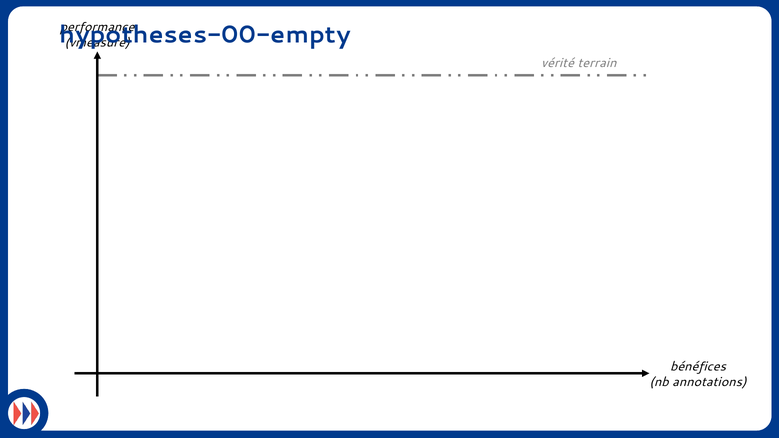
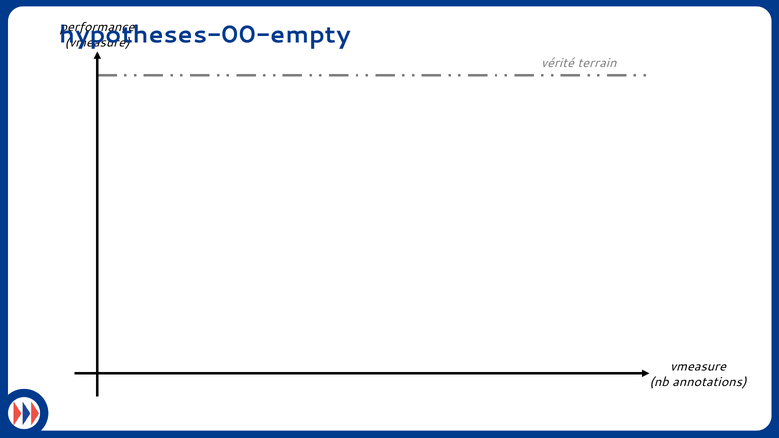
bénéfices: bénéfices -> vmeasure (698, 366)
